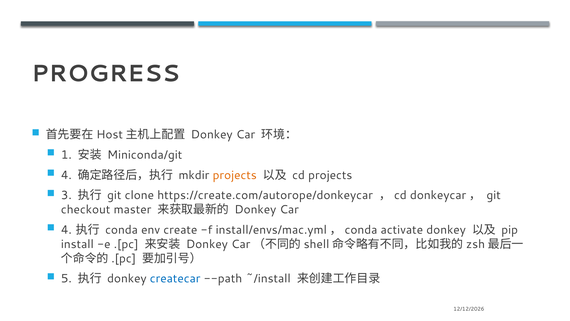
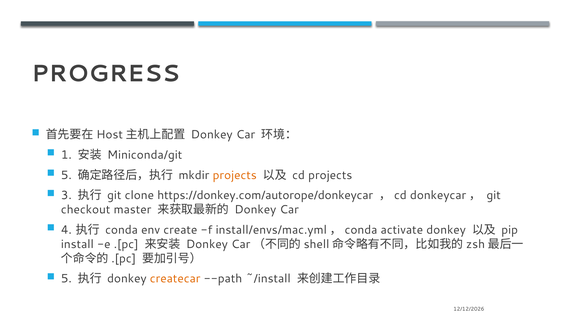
4: 4 -> 5 (66, 175)
https://create.com/autorope/donkeycar: https://create.com/autorope/donkeycar -> https://donkey.com/autorope/donkeycar (265, 195)
createcar colour: blue -> orange (175, 278)
